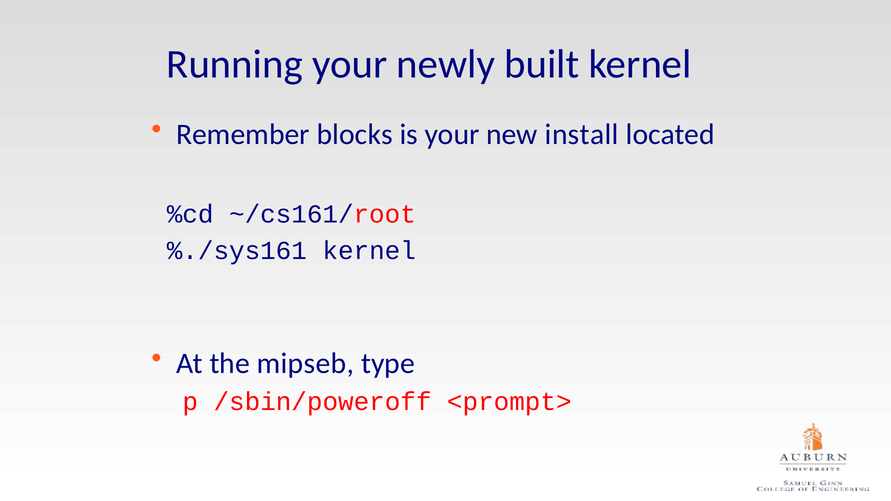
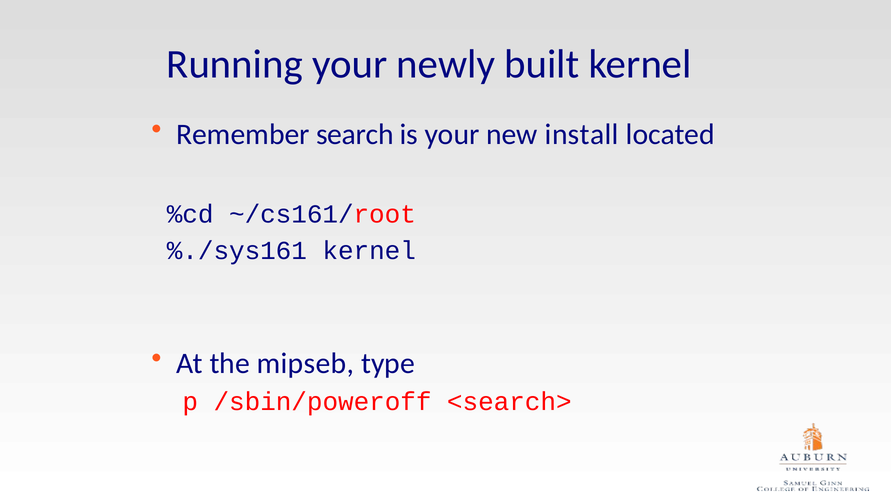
blocks: blocks -> search (355, 135)
<prompt>: <prompt> -> <search> (509, 402)
